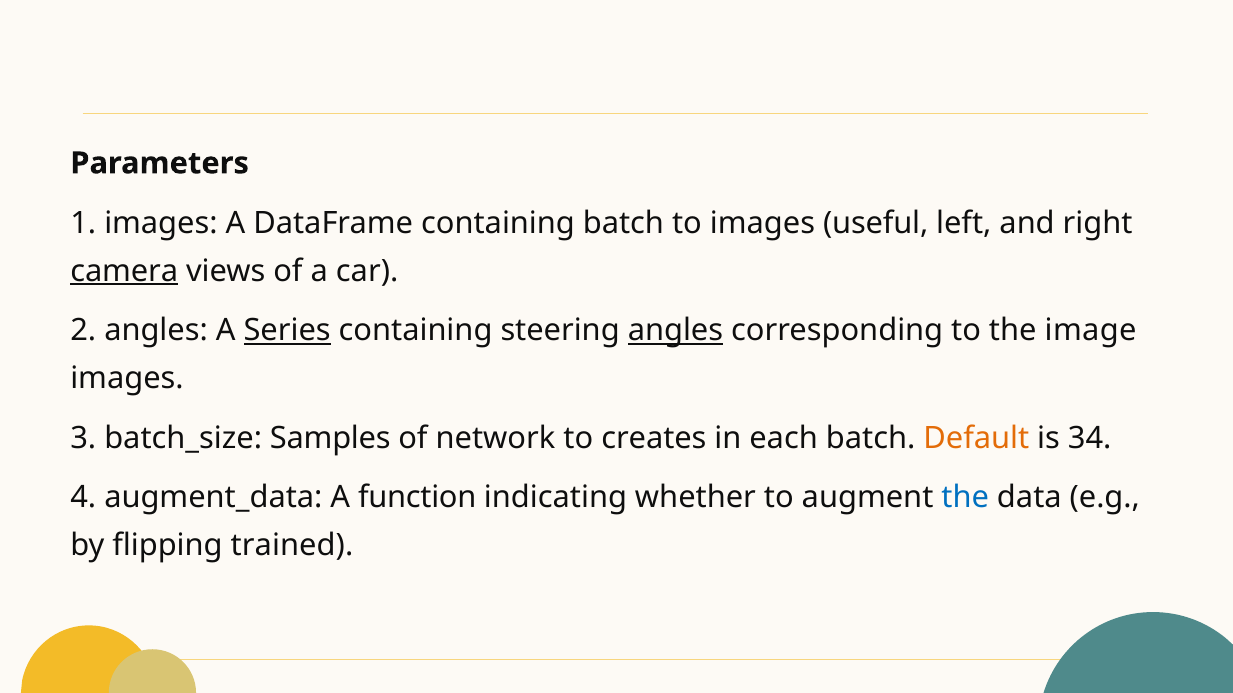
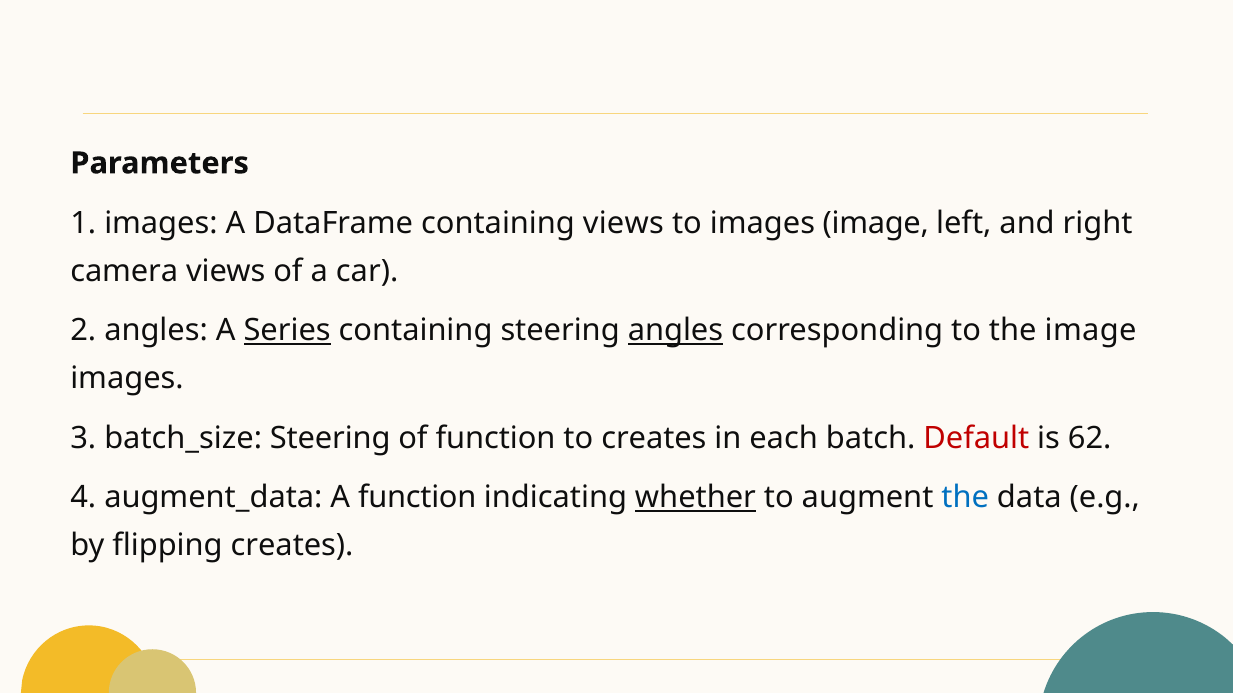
containing batch: batch -> views (623, 223)
images useful: useful -> image (876, 223)
camera underline: present -> none (124, 271)
batch_size Samples: Samples -> Steering (330, 438)
of network: network -> function (496, 438)
Default colour: orange -> red (976, 438)
34: 34 -> 62 (1090, 438)
whether underline: none -> present (695, 498)
flipping trained: trained -> creates (292, 546)
